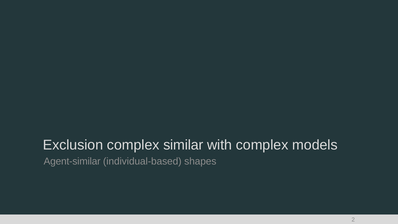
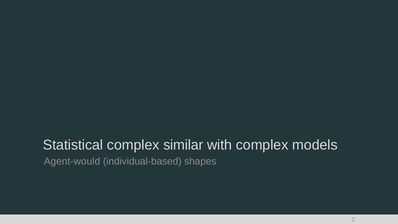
Exclusion: Exclusion -> Statistical (73, 145)
Agent-similar: Agent-similar -> Agent-would (72, 161)
